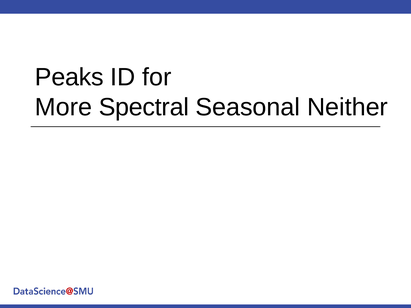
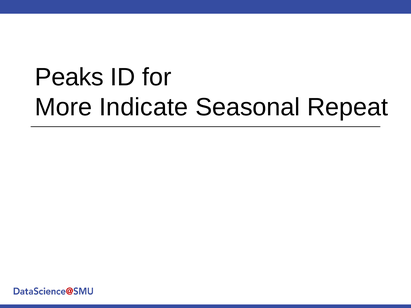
Spectral: Spectral -> Indicate (144, 107)
Neither: Neither -> Repeat (348, 107)
